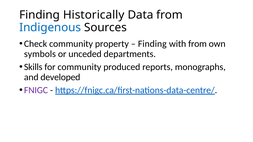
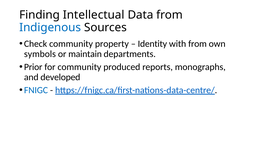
Historically: Historically -> Intellectual (94, 15)
Finding: Finding -> Identity (152, 44)
unceded: unceded -> maintain (85, 54)
Skills: Skills -> Prior (33, 67)
FNIGC colour: purple -> blue (36, 90)
